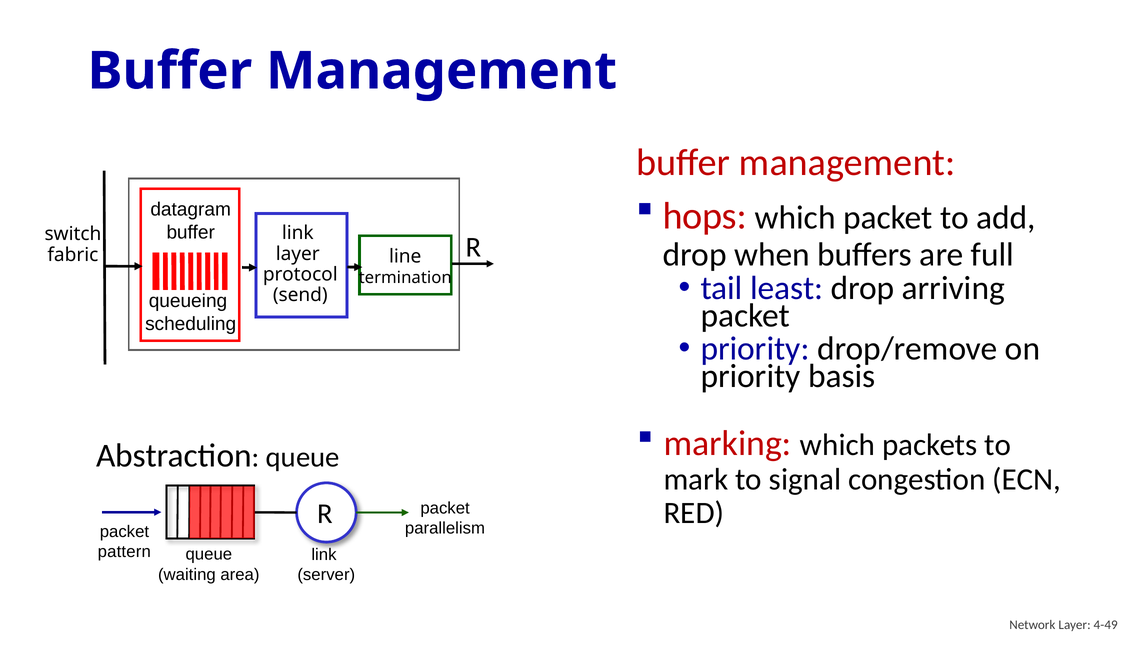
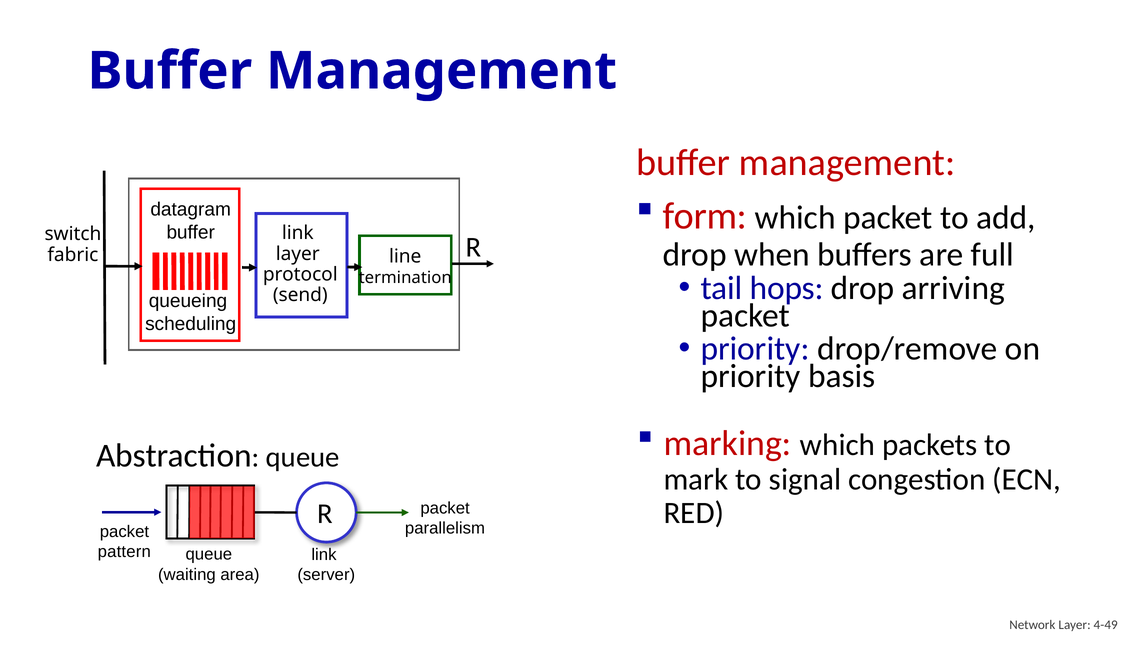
hops: hops -> form (705, 216)
least: least -> hops (787, 288)
